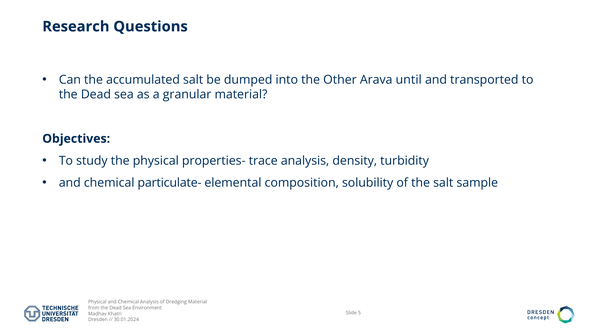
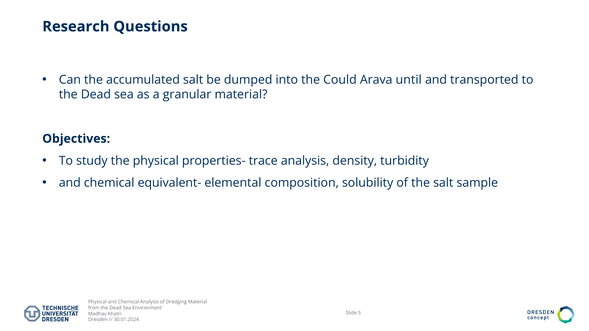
Other: Other -> Could (340, 80)
particulate-: particulate- -> equivalent- (169, 183)
